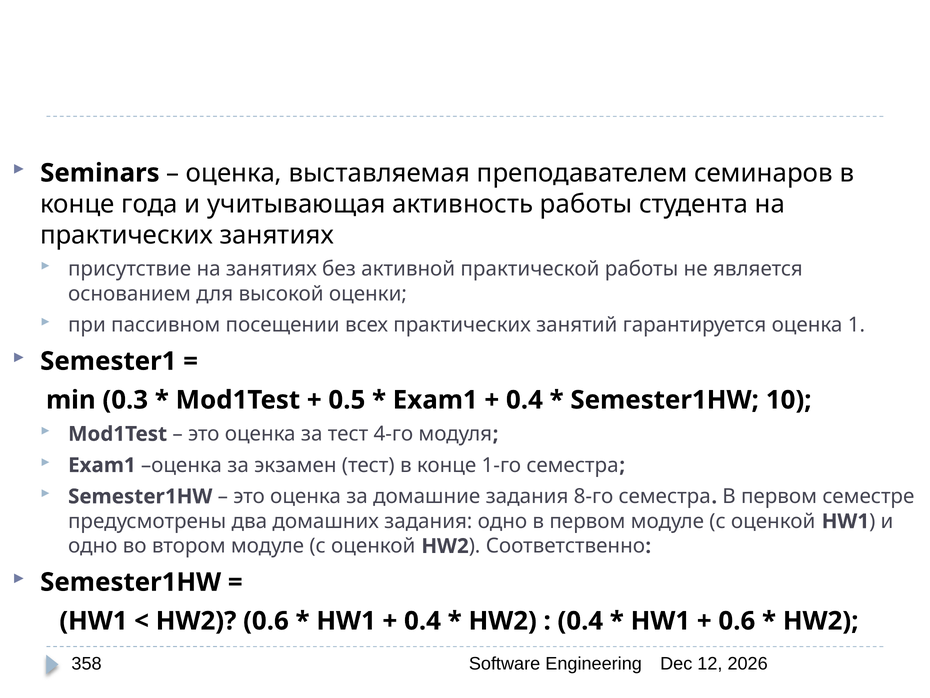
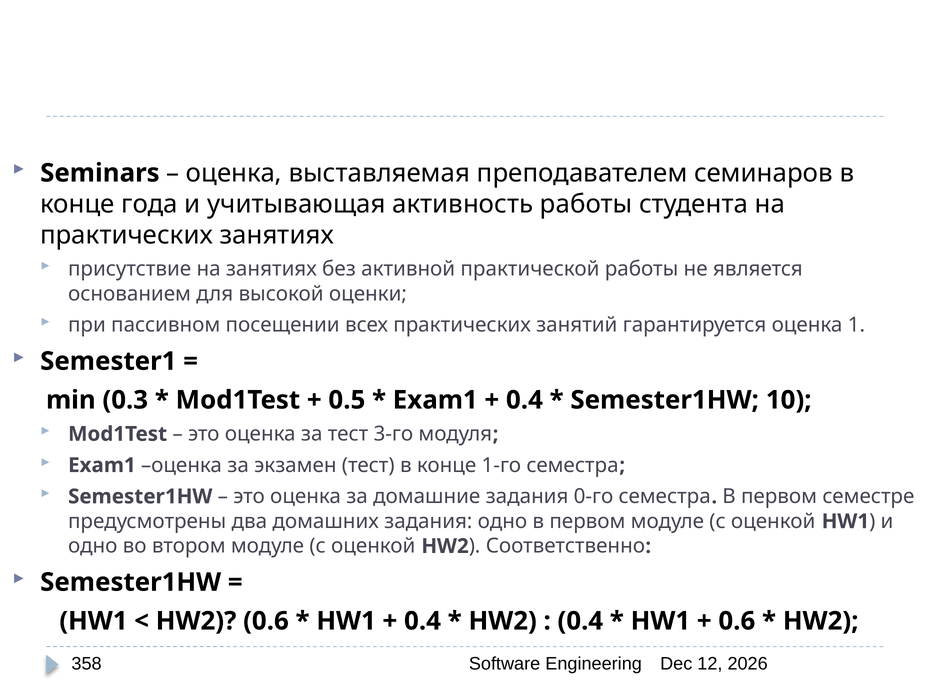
4-го: 4-го -> 3-го (393, 434)
8-го: 8-го -> 0-го (594, 496)
